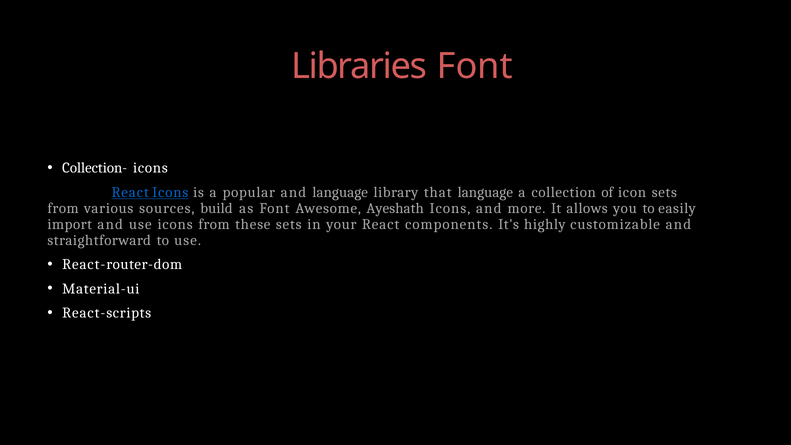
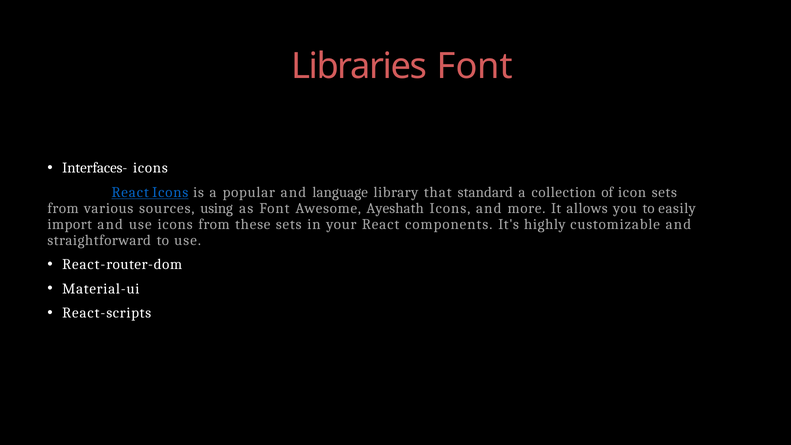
Collection-: Collection- -> Interfaces- (95, 168)
that language: language -> standard (485, 192)
build: build -> using (217, 208)
